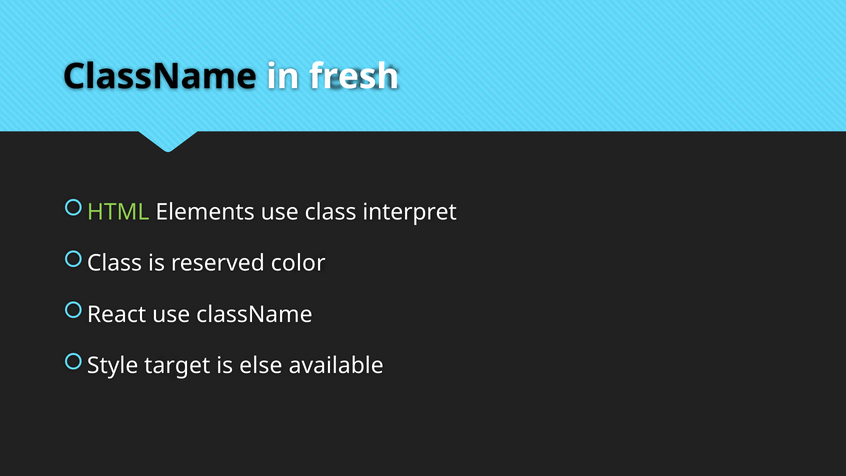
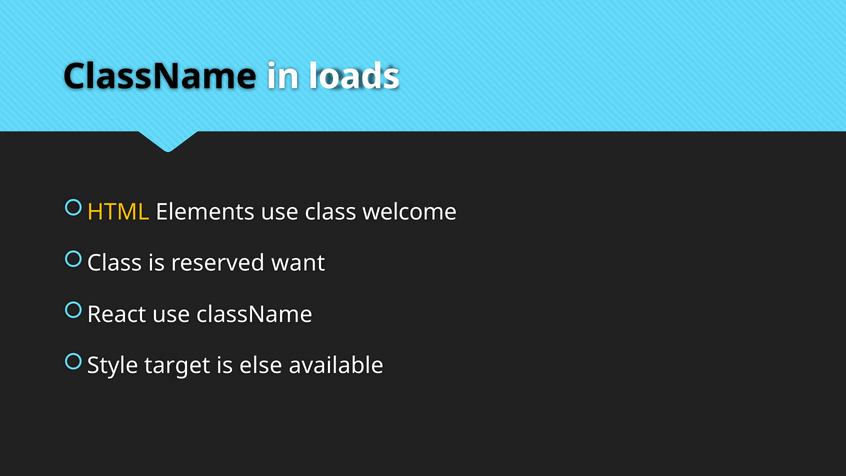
fresh: fresh -> loads (354, 76)
HTML colour: light green -> yellow (118, 212)
interpret: interpret -> welcome (410, 212)
color: color -> want (298, 263)
